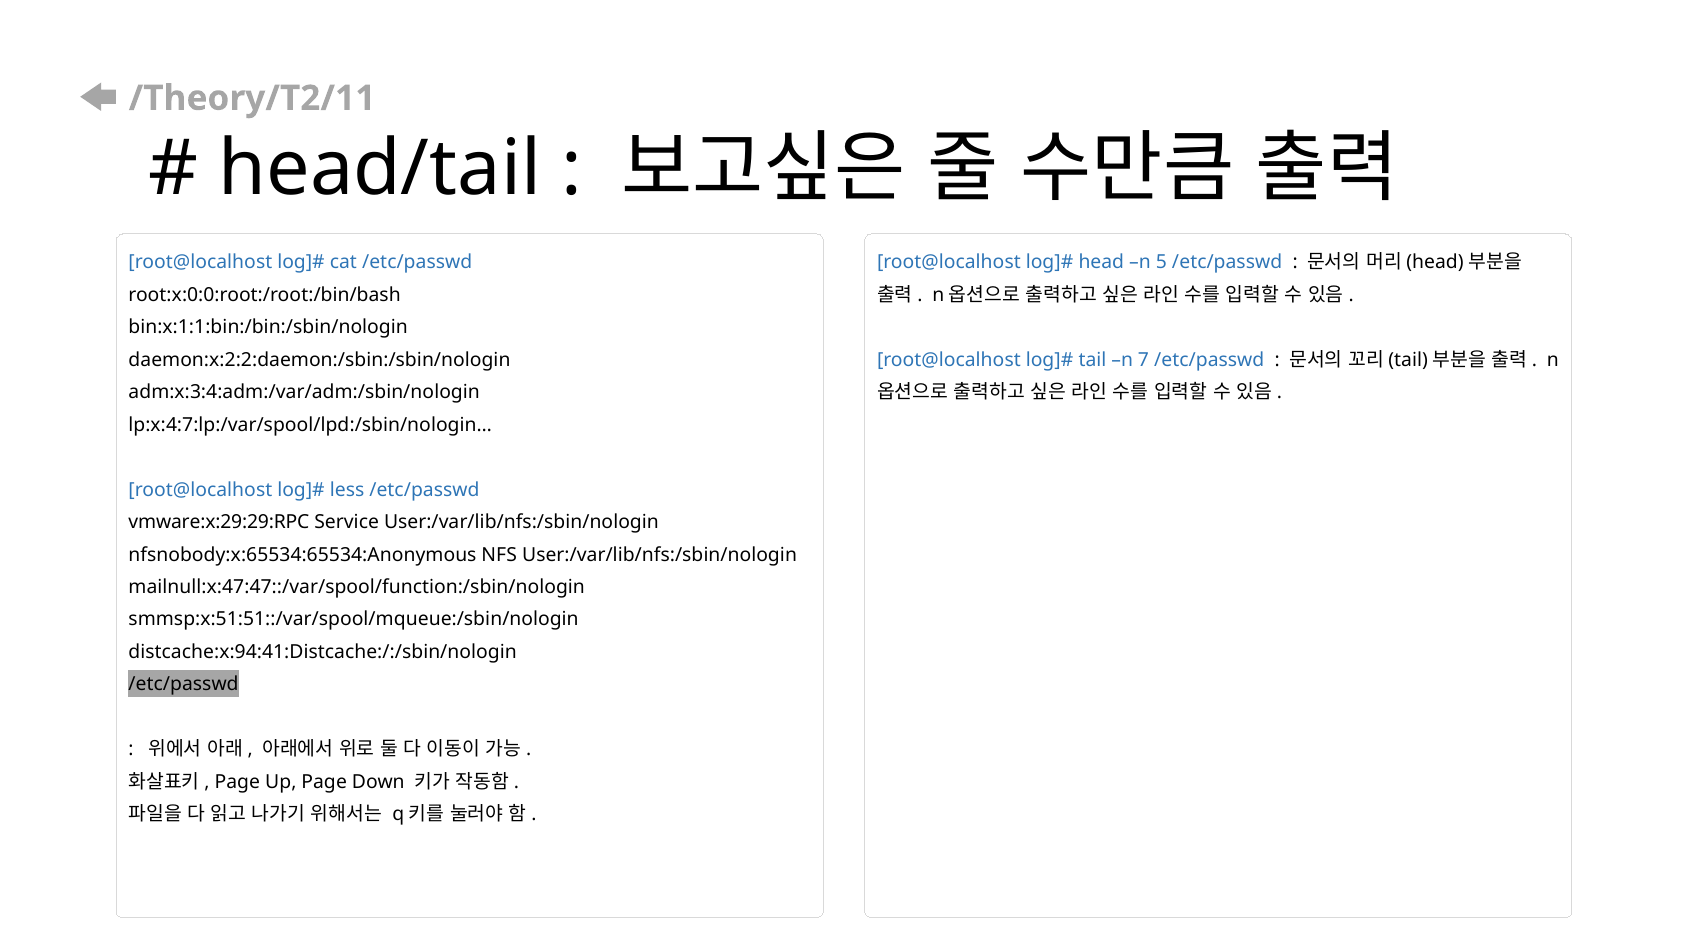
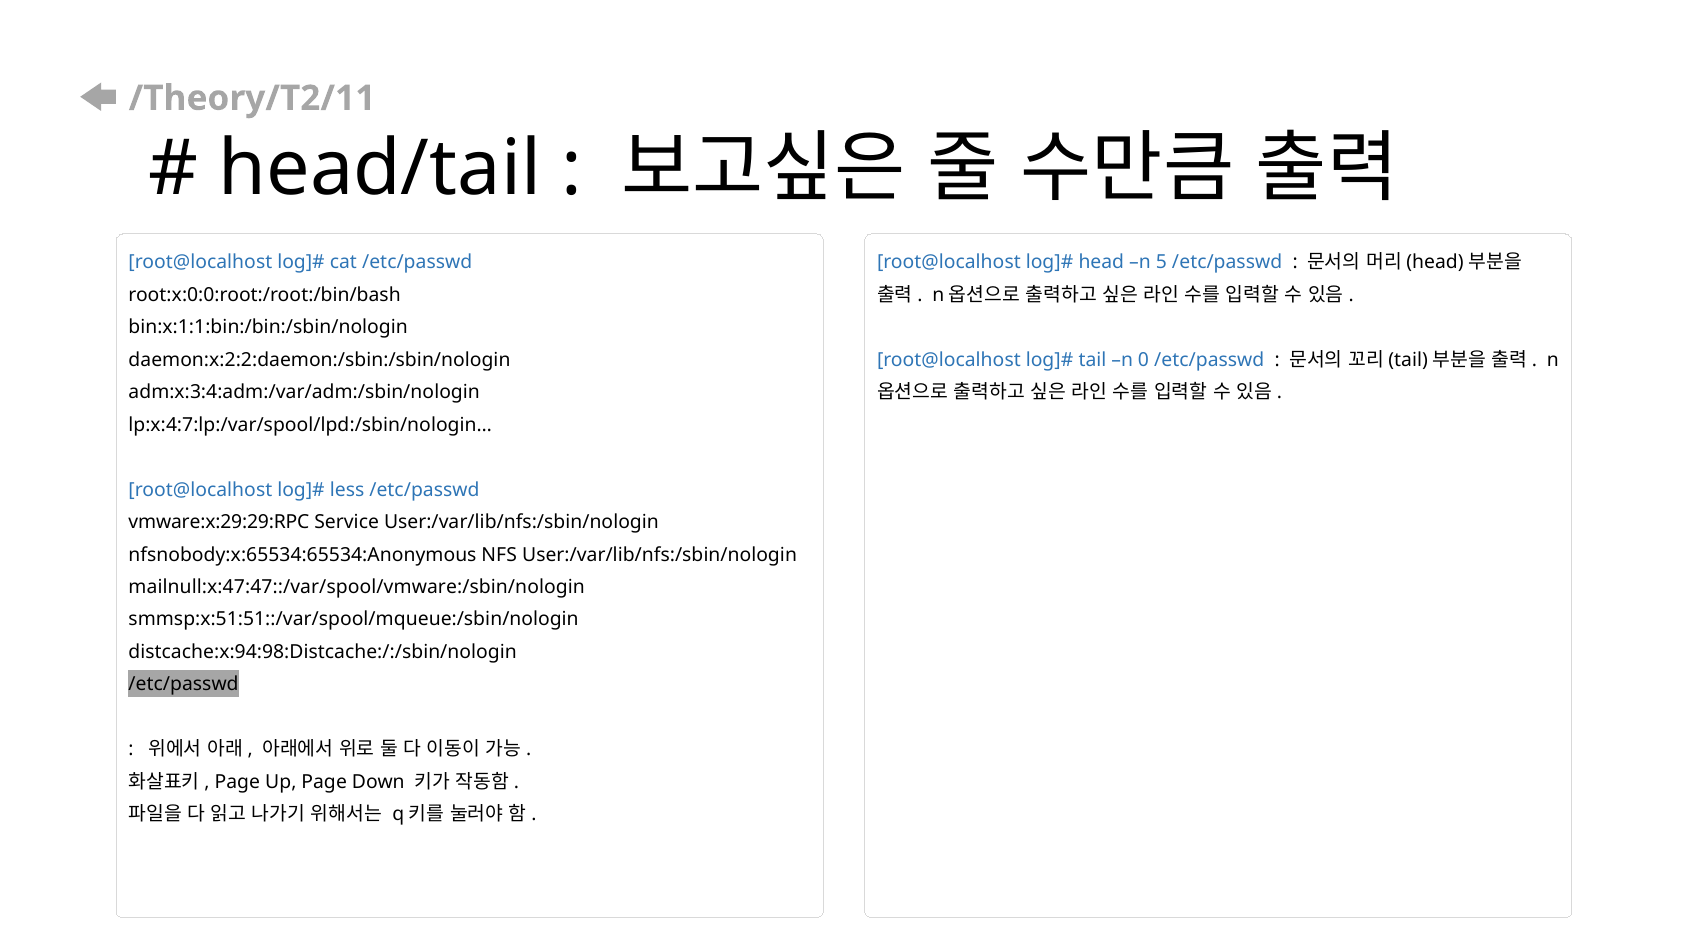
7: 7 -> 0 (1144, 360)
mailnull:x:47:47::/var/spool/function:/sbin/nologin: mailnull:x:47:47::/var/spool/function:/sbin/nologin -> mailnull:x:47:47::/var/spool/vmware:/sbin/nologin (357, 587)
distcache:x:94:41:Distcache:/:/sbin/nologin: distcache:x:94:41:Distcache:/:/sbin/nologin -> distcache:x:94:98:Distcache:/:/sbin/nologin (323, 652)
